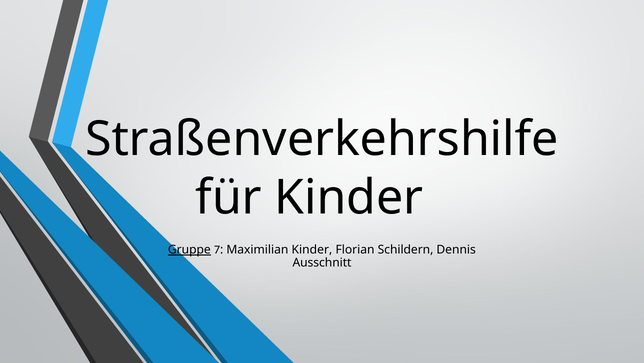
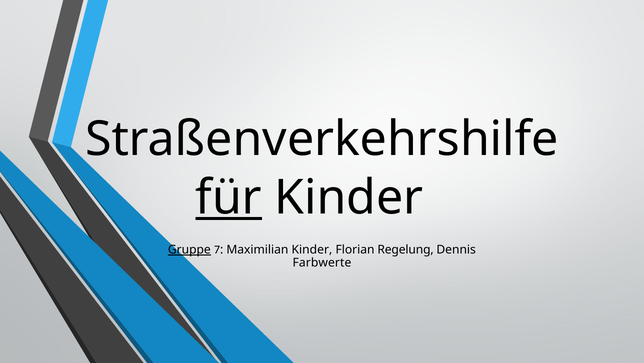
für underline: none -> present (229, 197)
Schildern: Schildern -> Regelung (406, 249)
Ausschnitt: Ausschnitt -> Farbwerte (322, 262)
